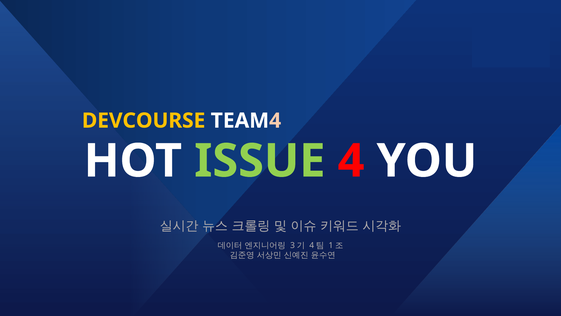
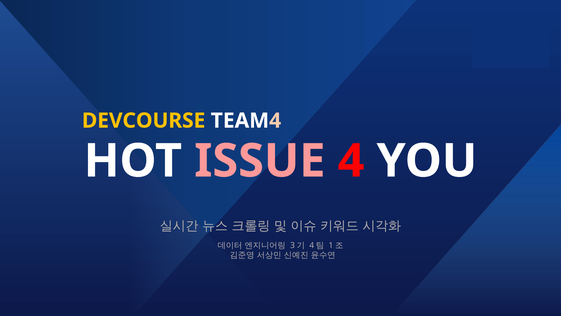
ISSUE colour: light green -> pink (260, 161)
